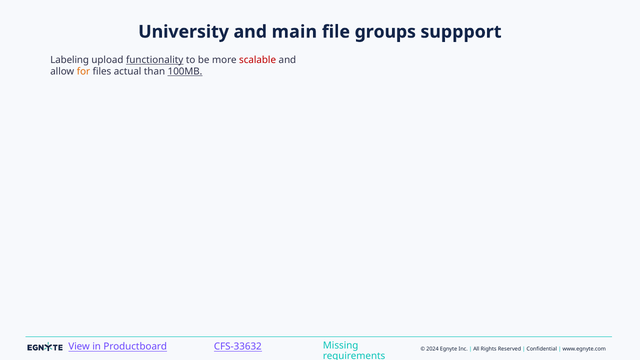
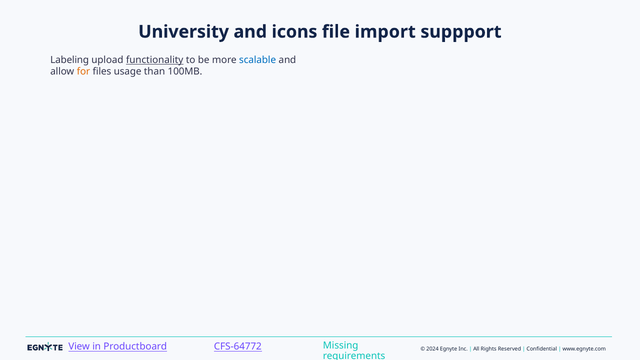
main: main -> icons (294, 32)
groups: groups -> import (385, 32)
scalable colour: red -> blue (258, 60)
actual: actual -> usage (128, 72)
100MB underline: present -> none (185, 72)
CFS-33632: CFS-33632 -> CFS-64772 (238, 347)
